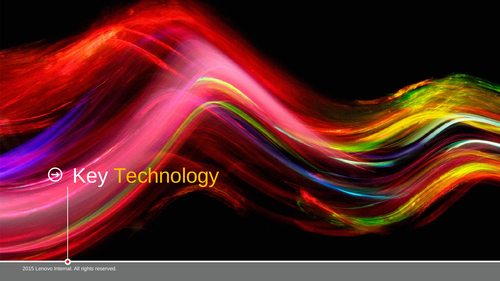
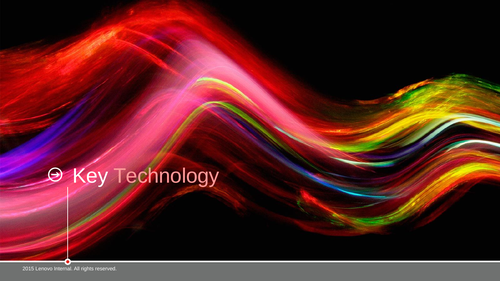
Technology colour: yellow -> pink (166, 176)
